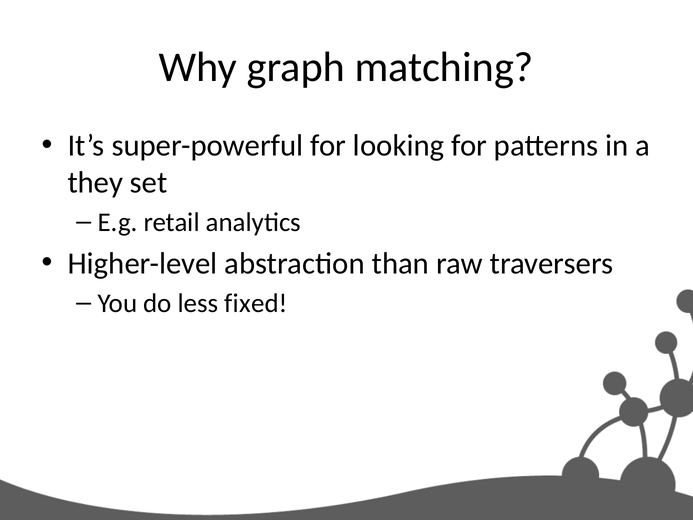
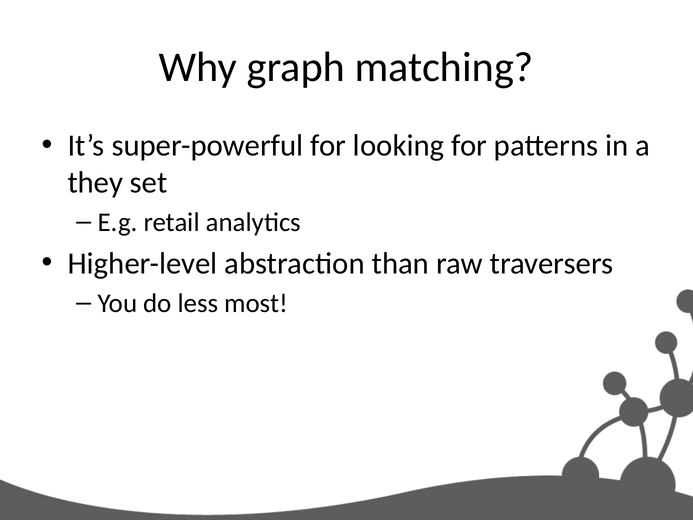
fixed: fixed -> most (256, 303)
